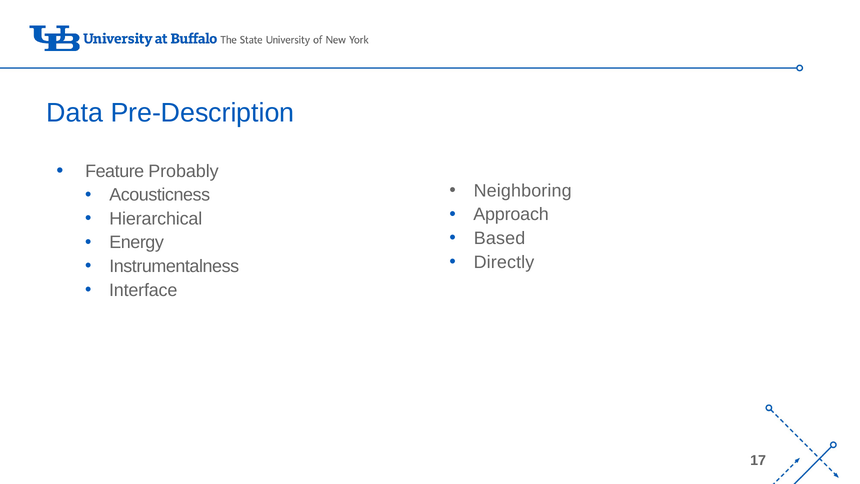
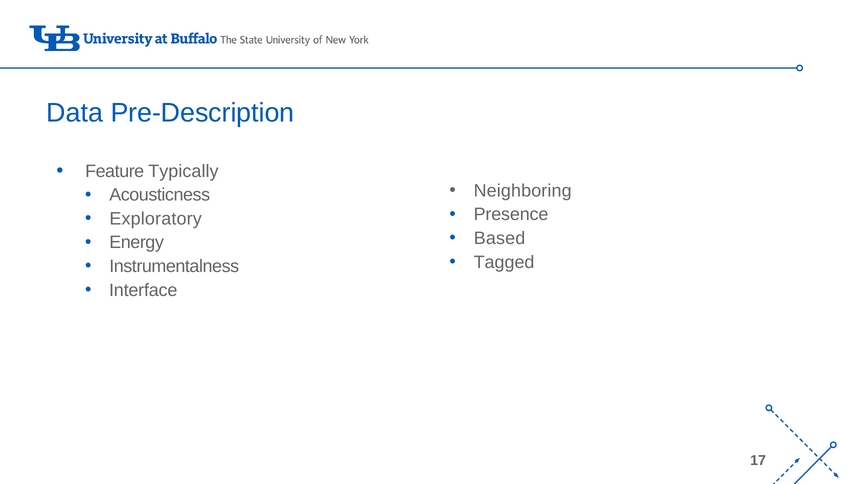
Probably: Probably -> Typically (183, 171)
Approach: Approach -> Presence (511, 214)
Hierarchical: Hierarchical -> Exploratory (156, 219)
Directly: Directly -> Tagged (504, 262)
